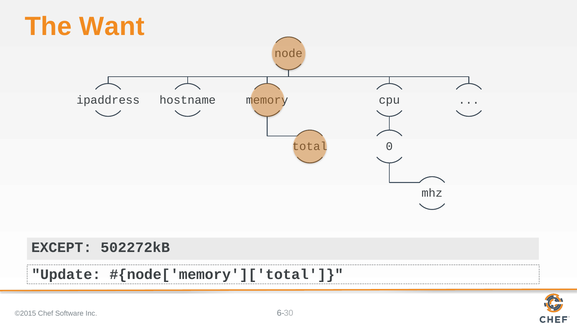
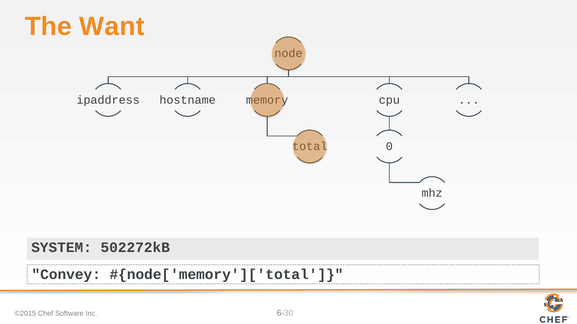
EXCEPT: EXCEPT -> SYSTEM (62, 248)
Update: Update -> Convey (66, 275)
